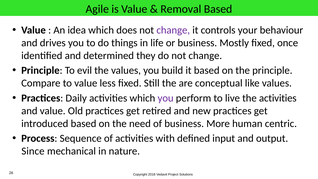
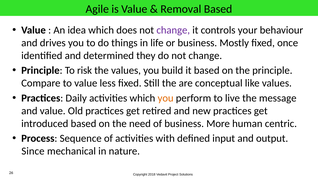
evil: evil -> risk (85, 70)
you colour: purple -> orange (166, 98)
the activities: activities -> message (278, 98)
